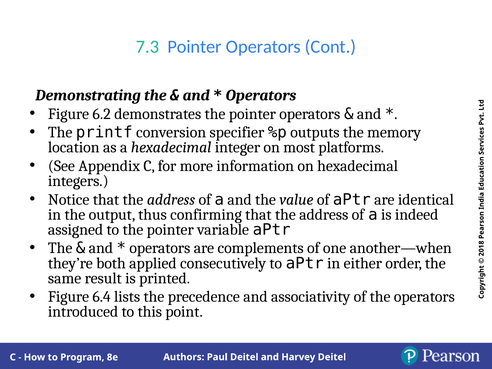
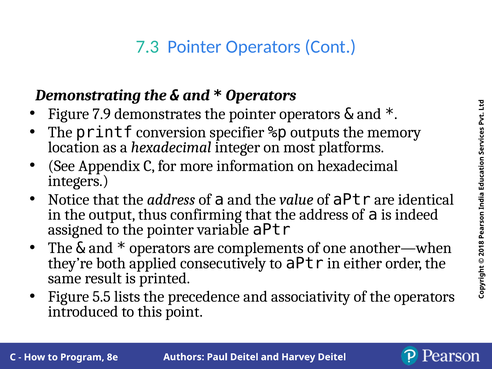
6.2: 6.2 -> 7.9 (102, 114)
6.4: 6.4 -> 5.5 (102, 297)
